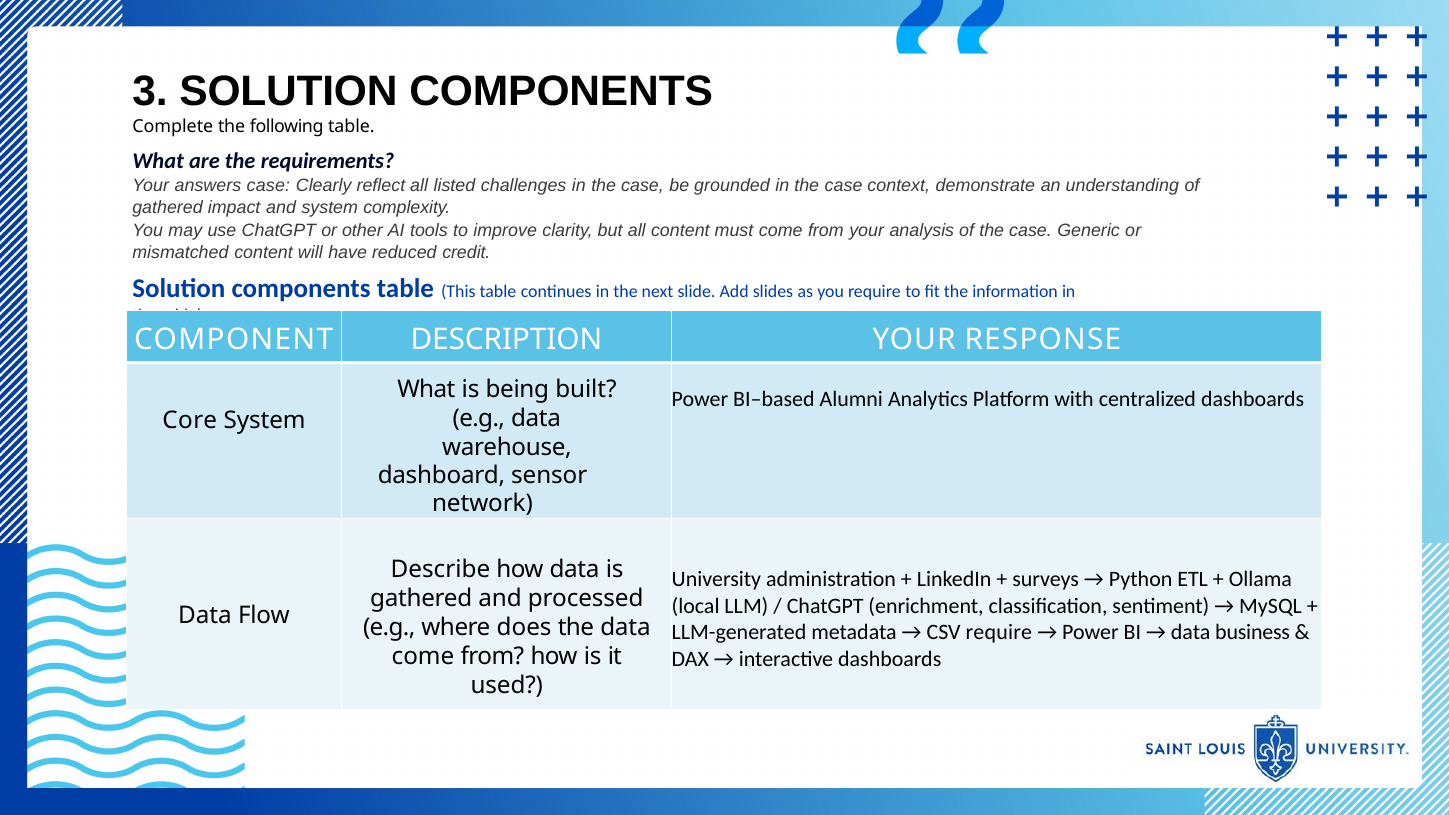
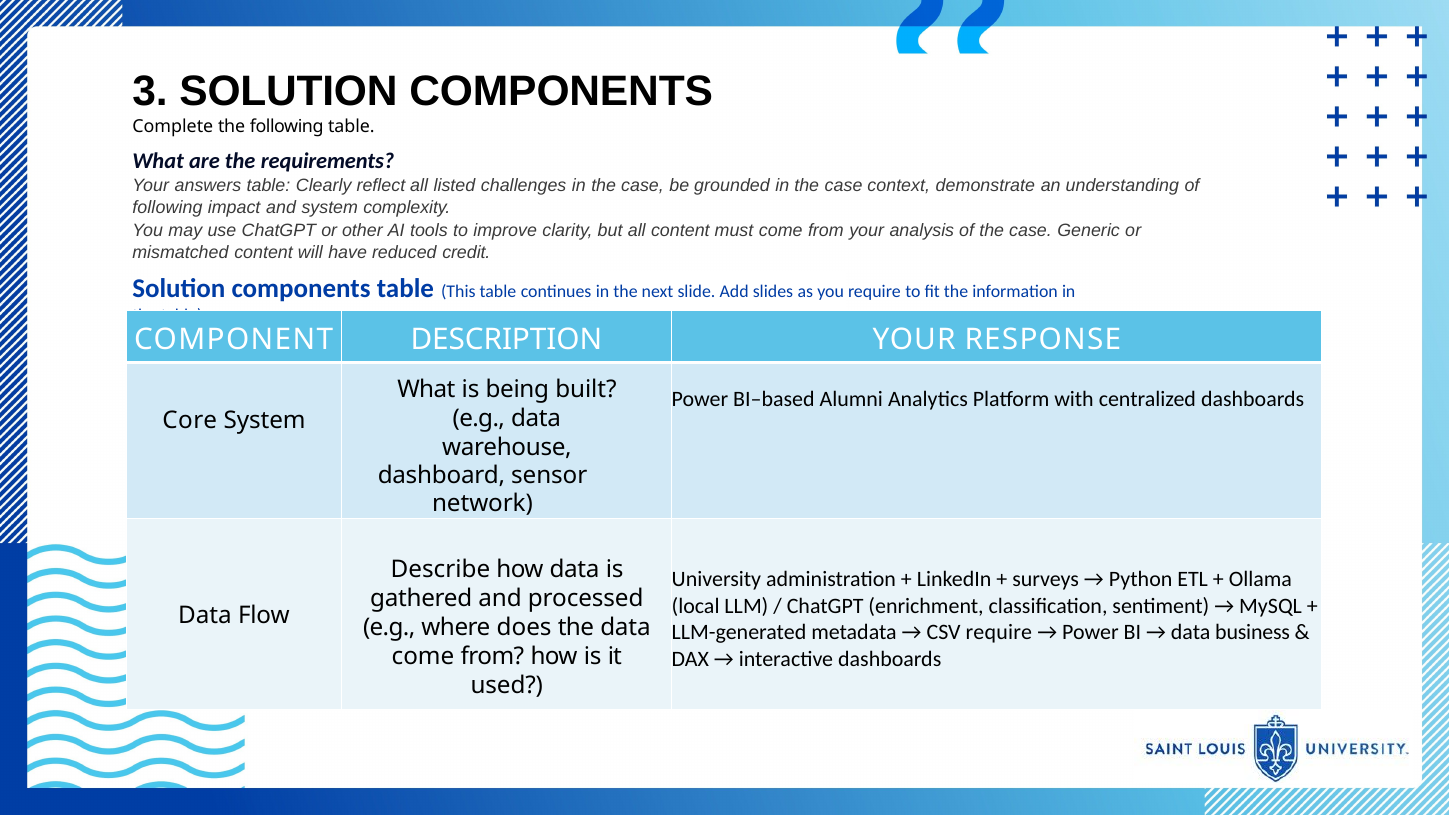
answers case: case -> table (268, 186)
gathered: gathered -> following (167, 208)
